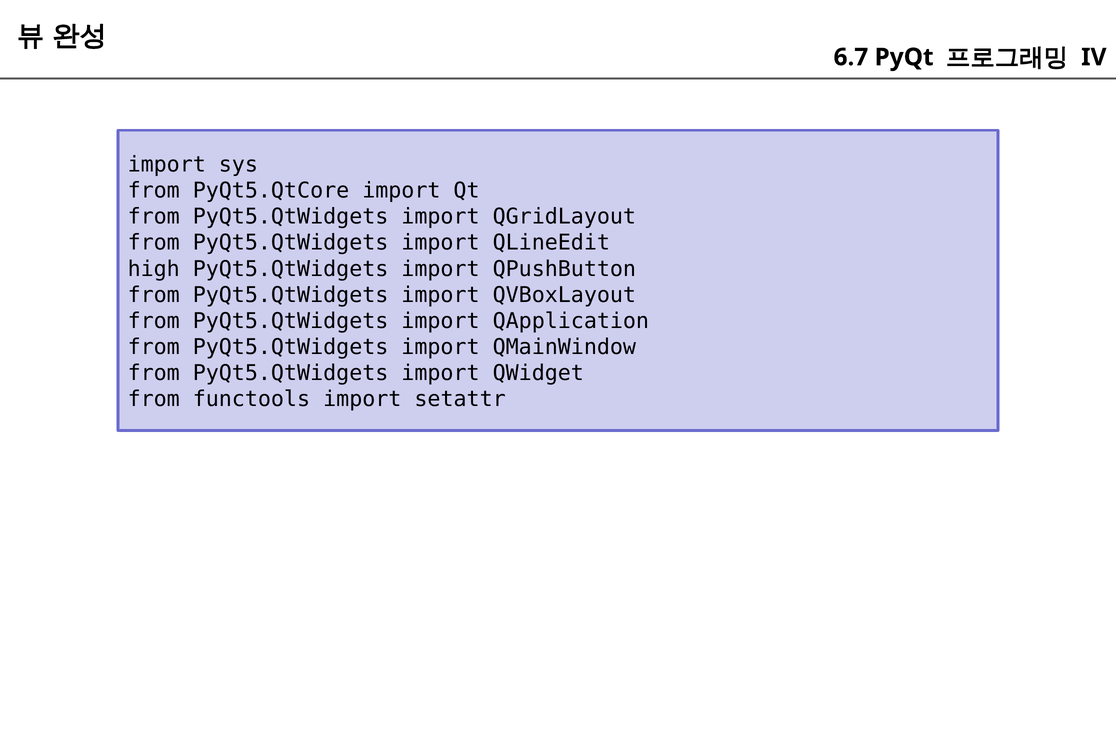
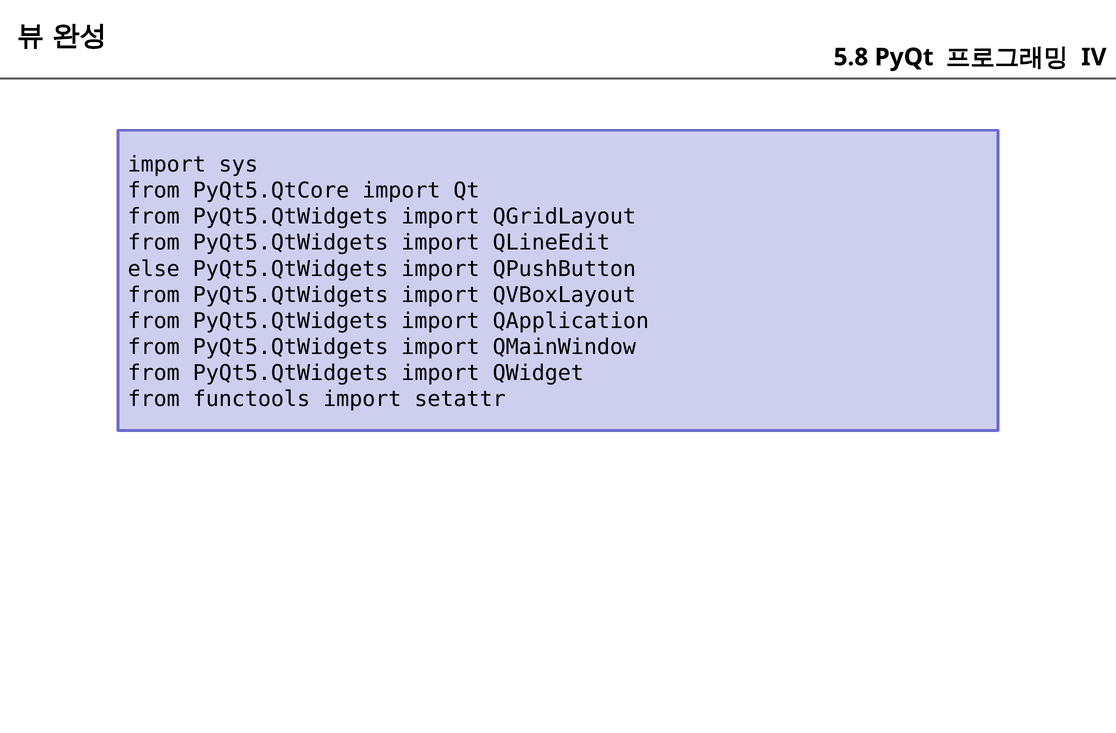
6.7: 6.7 -> 5.8 (851, 57)
high: high -> else (154, 269)
